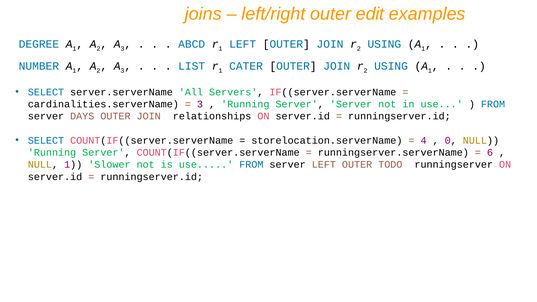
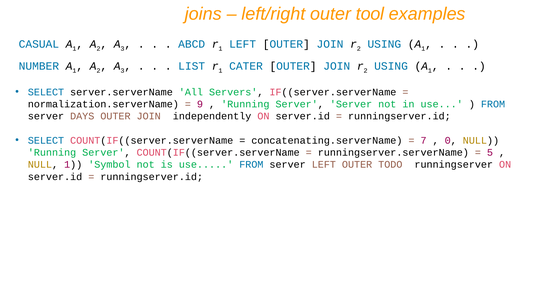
edit: edit -> tool (370, 14)
DEGREE: DEGREE -> CASUAL (39, 44)
cardinalities.serverName: cardinalities.serverName -> normalization.serverName (103, 104)
3: 3 -> 9 (200, 104)
relationships: relationships -> independently (212, 116)
storelocation.serverName: storelocation.serverName -> concatenating.serverName (327, 141)
4: 4 -> 7 (424, 141)
6: 6 -> 5 (490, 153)
Slower: Slower -> Symbol (109, 165)
